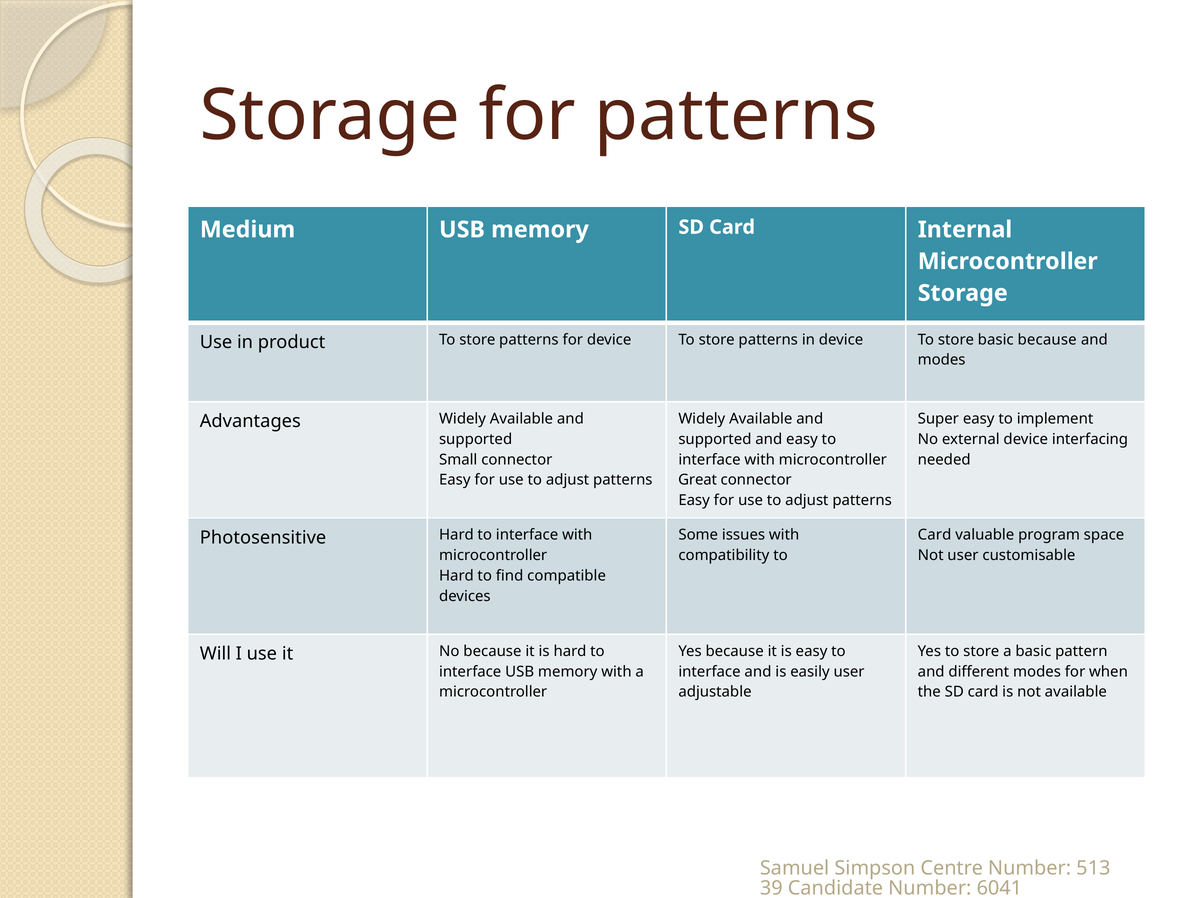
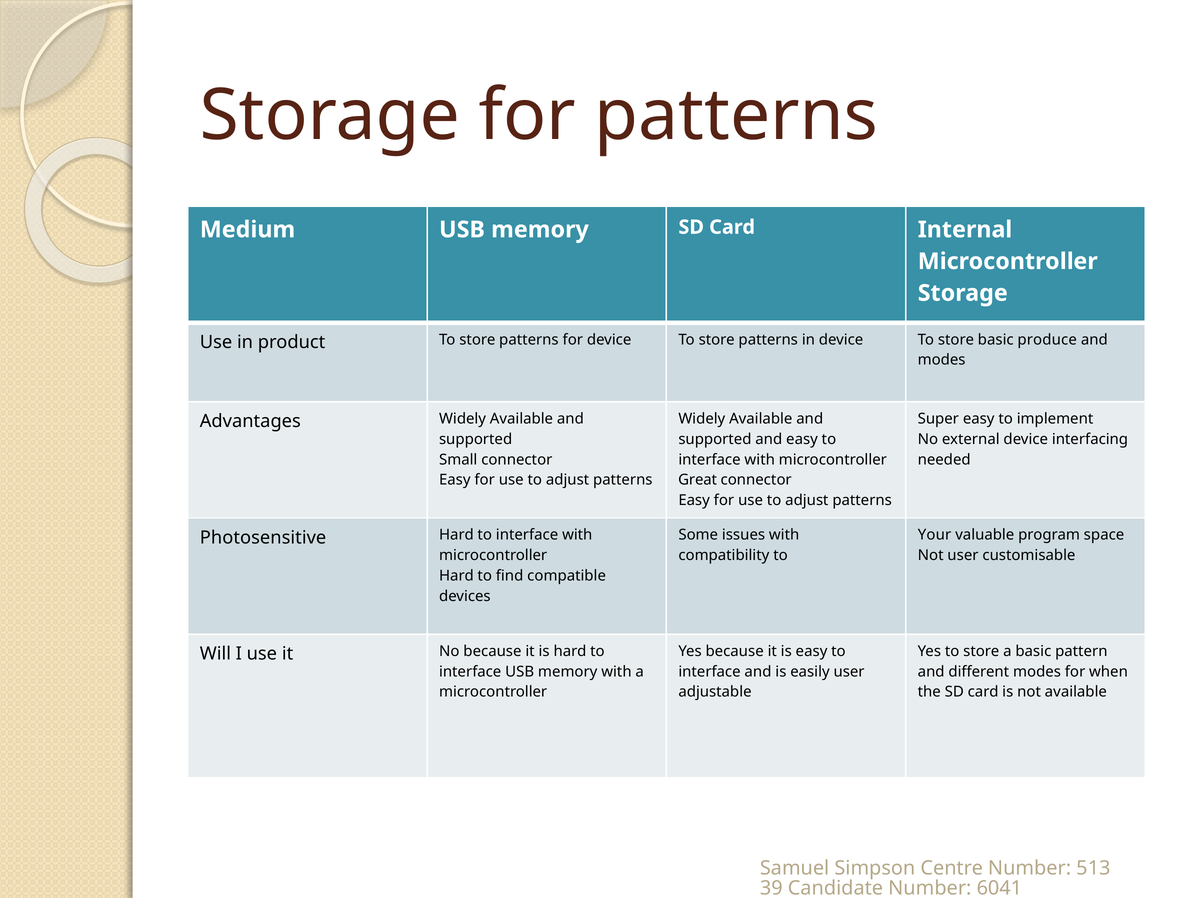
basic because: because -> produce (1047, 340)
Card: Card -> Your (935, 535)
